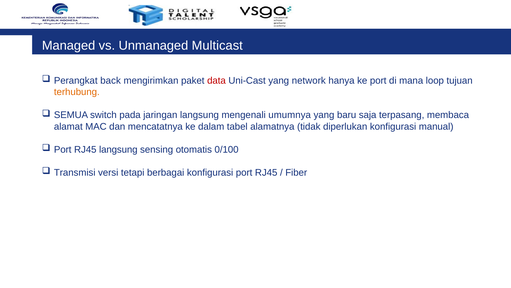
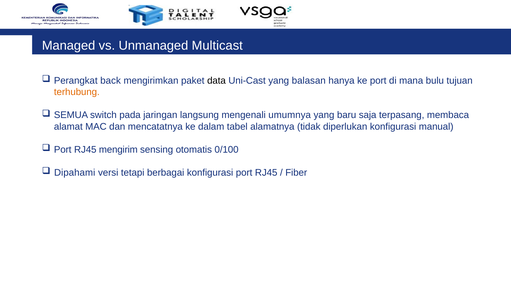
data colour: red -> black (216, 80)
network: network -> balasan (309, 80)
loop: loop -> bulu (435, 80)
RJ45 langsung: langsung -> mengirim (118, 149)
Transmisi: Transmisi -> Dipahami (75, 172)
